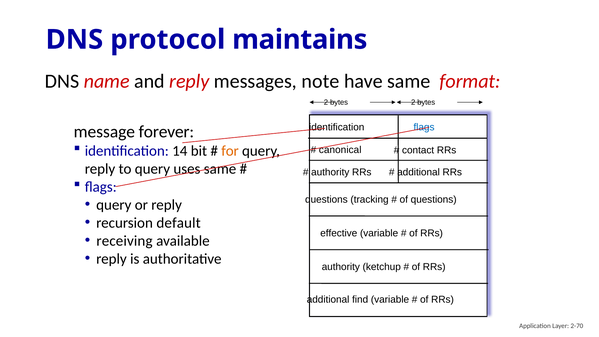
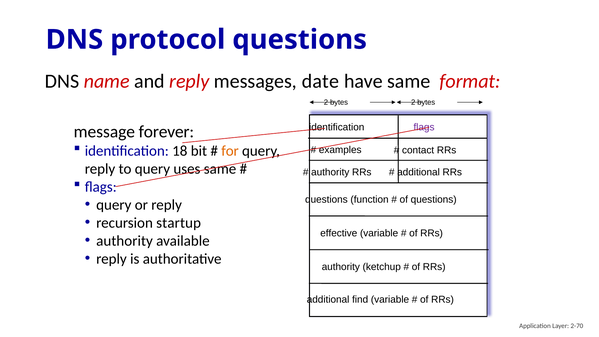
protocol maintains: maintains -> questions (300, 40)
note: note -> date (320, 81)
flags colour: blue -> purple (424, 127)
14: 14 -> 18 (180, 151)
canonical: canonical -> examples (340, 150)
tracking: tracking -> function (370, 199)
default: default -> startup (179, 223)
receiving: receiving -> authority (125, 241)
